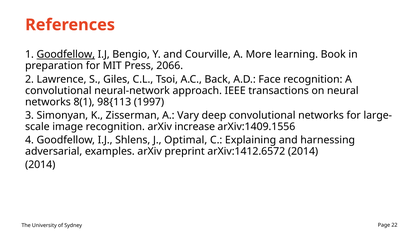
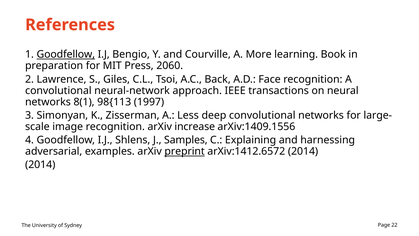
2066: 2066 -> 2060 (170, 66)
Vary: Vary -> Less (188, 115)
Optimal: Optimal -> Samples (186, 140)
preprint underline: none -> present (185, 151)
